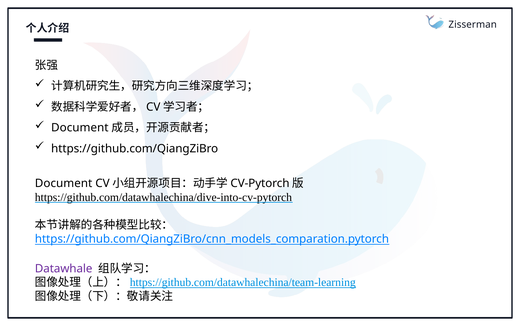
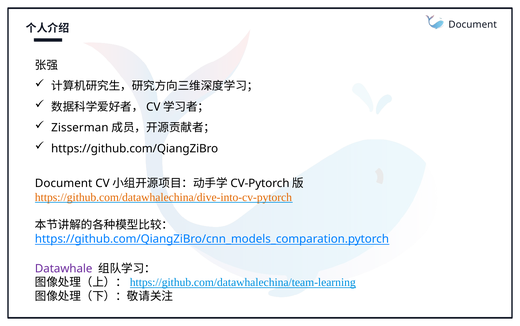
Zisserman: Zisserman -> Document (473, 25)
Document: Document -> Zisserman (80, 128)
https://github.com/datawhalechina/dive-into-cv-pytorch colour: black -> orange (163, 197)
